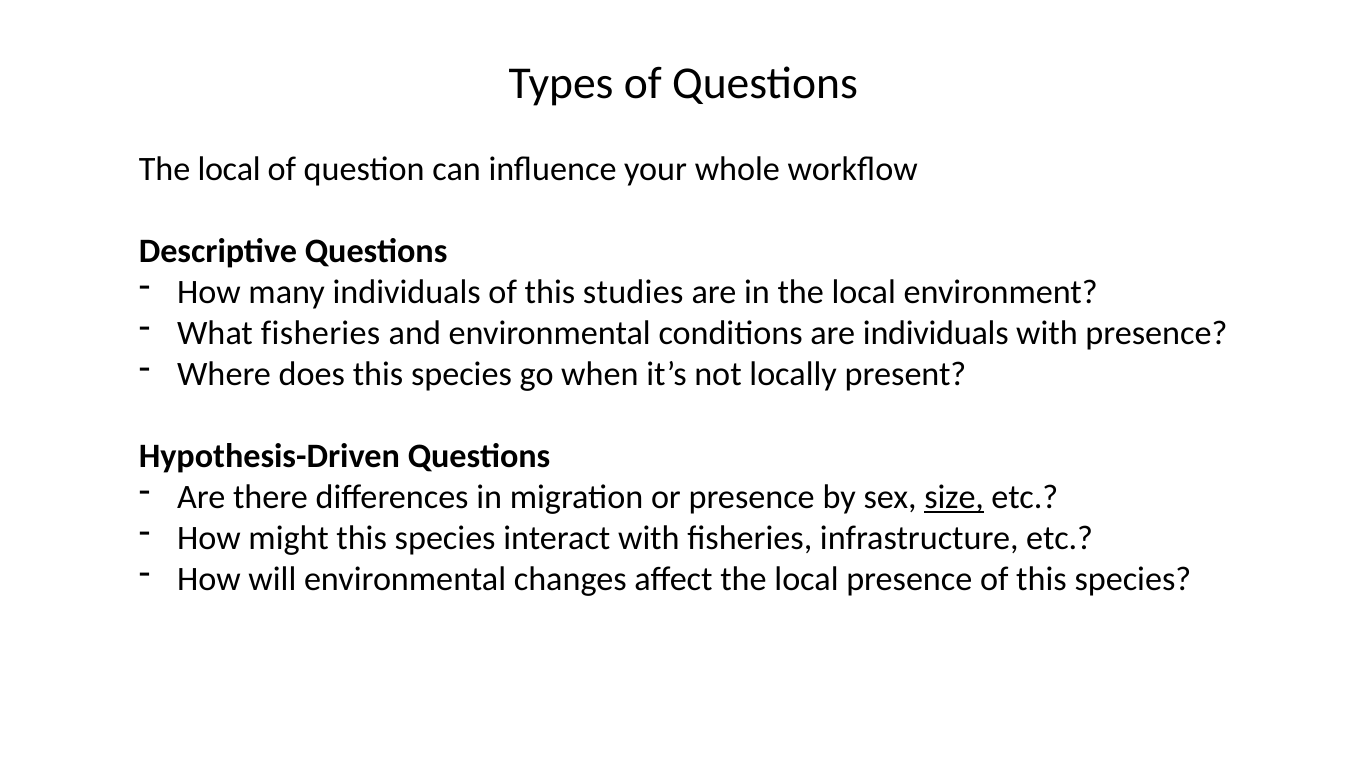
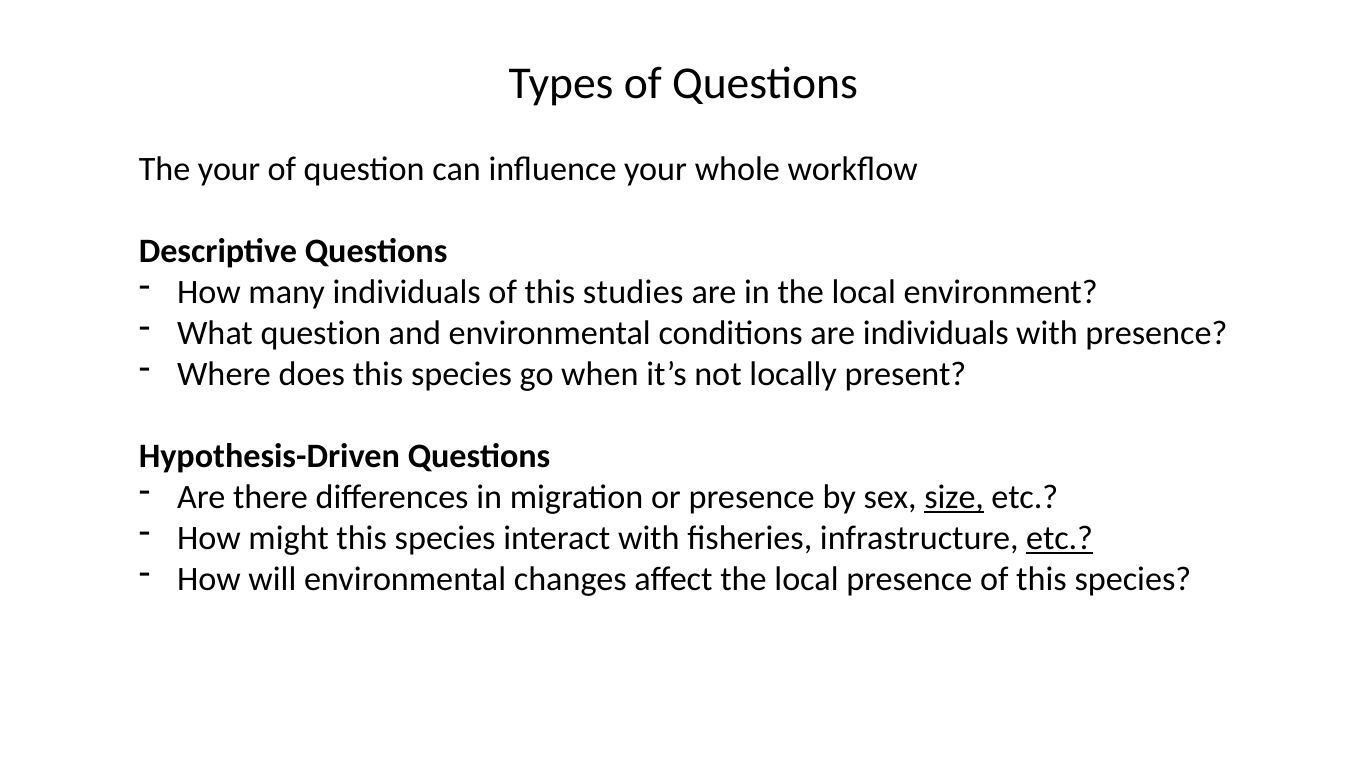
local: local -> your (229, 169)
What fisheries: fisheries -> question (321, 333)
etc underline: none -> present (1060, 538)
